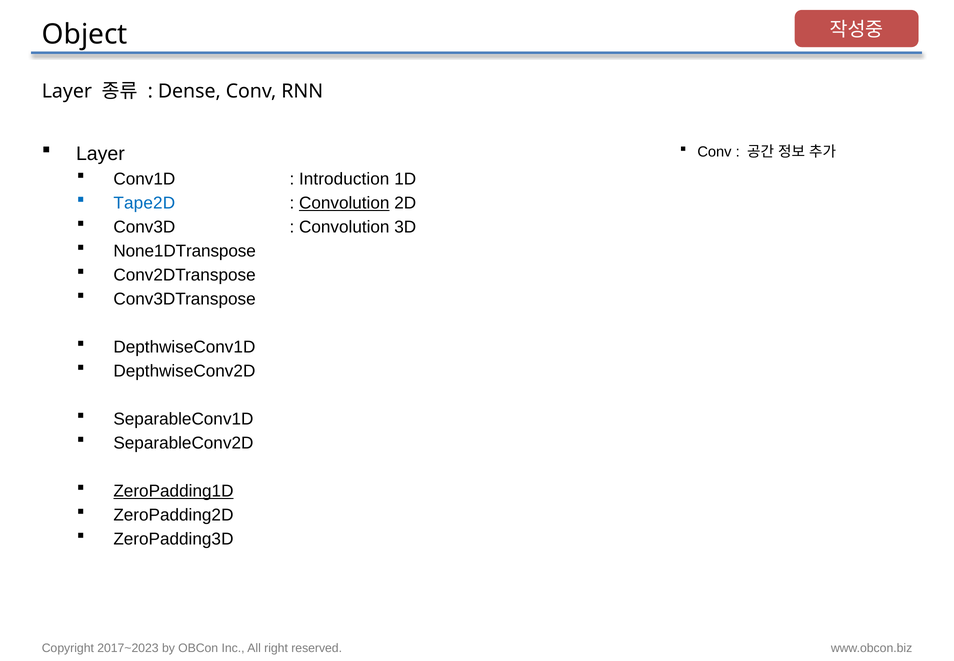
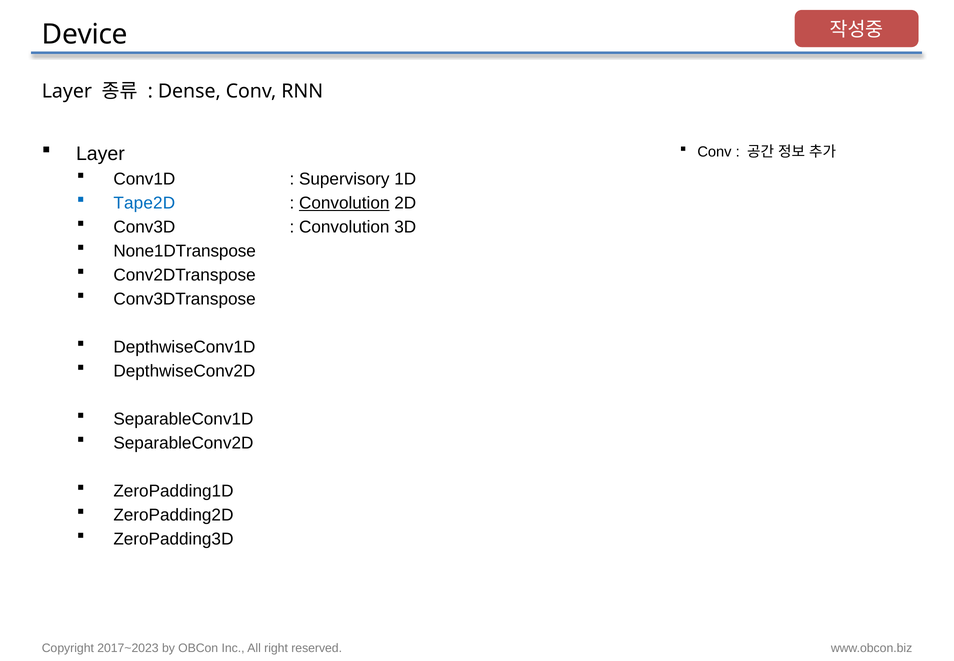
Object: Object -> Device (85, 34)
Introduction: Introduction -> Supervisory (344, 179)
ZeroPadding1D underline: present -> none (173, 491)
